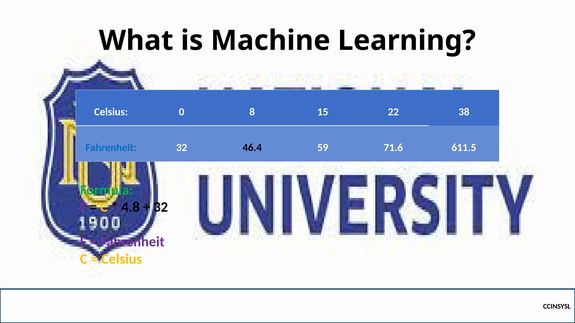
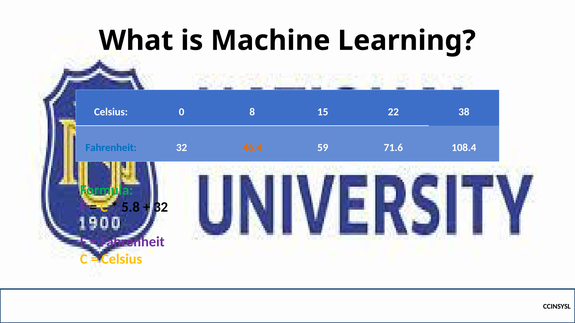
46.4 colour: black -> orange (252, 148)
611.5: 611.5 -> 108.4 (464, 148)
4.8: 4.8 -> 5.8 (131, 208)
